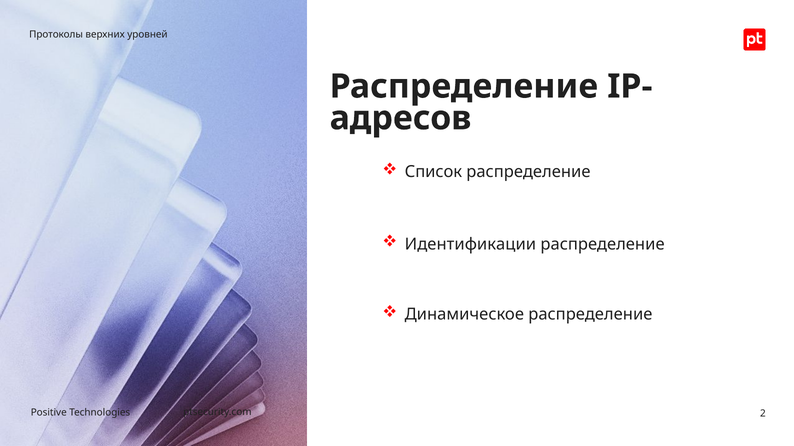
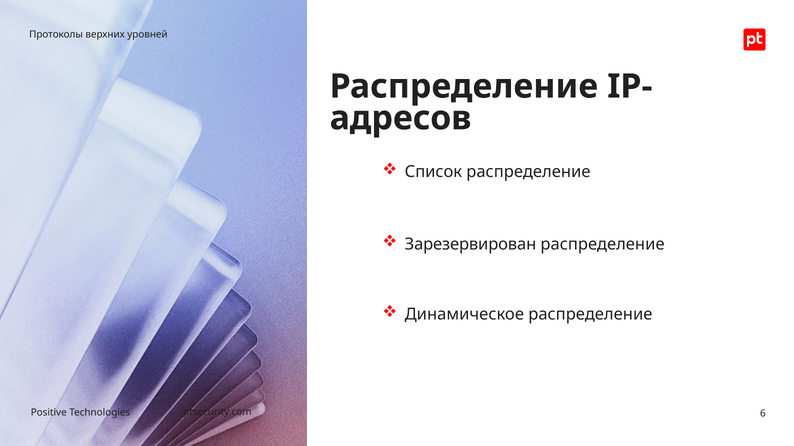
Идентификации: Идентификации -> Зарезервирован (471, 244)
2: 2 -> 6 (763, 414)
